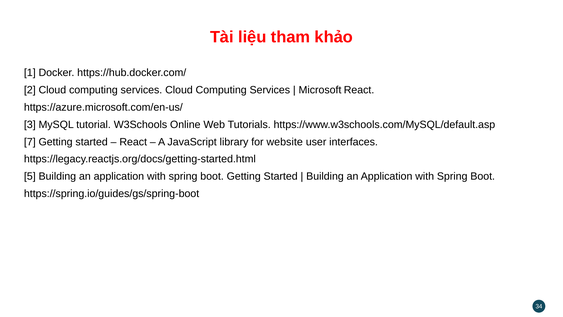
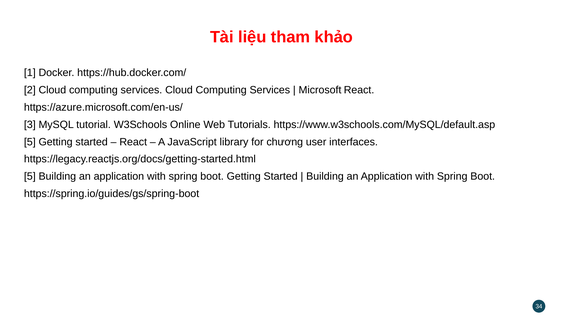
7: 7 -> 5 (30, 142)
website: website -> chương (285, 142)
